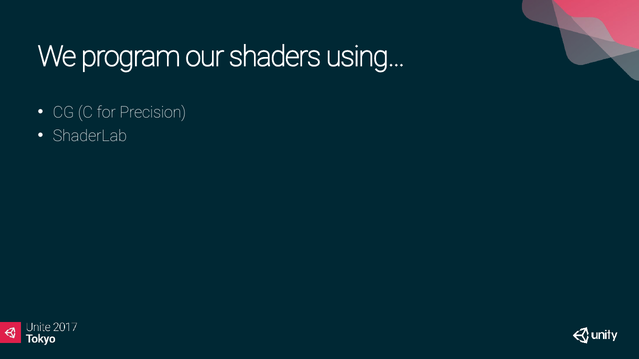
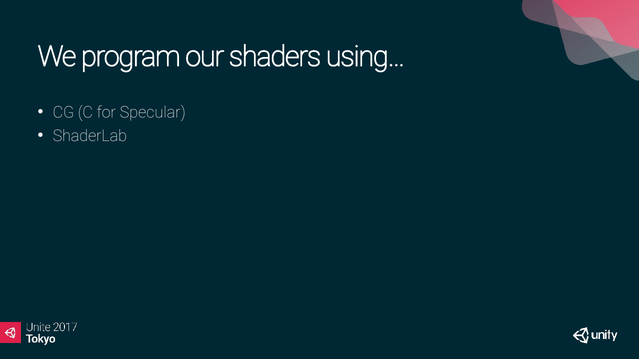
Precision: Precision -> Specular (153, 112)
